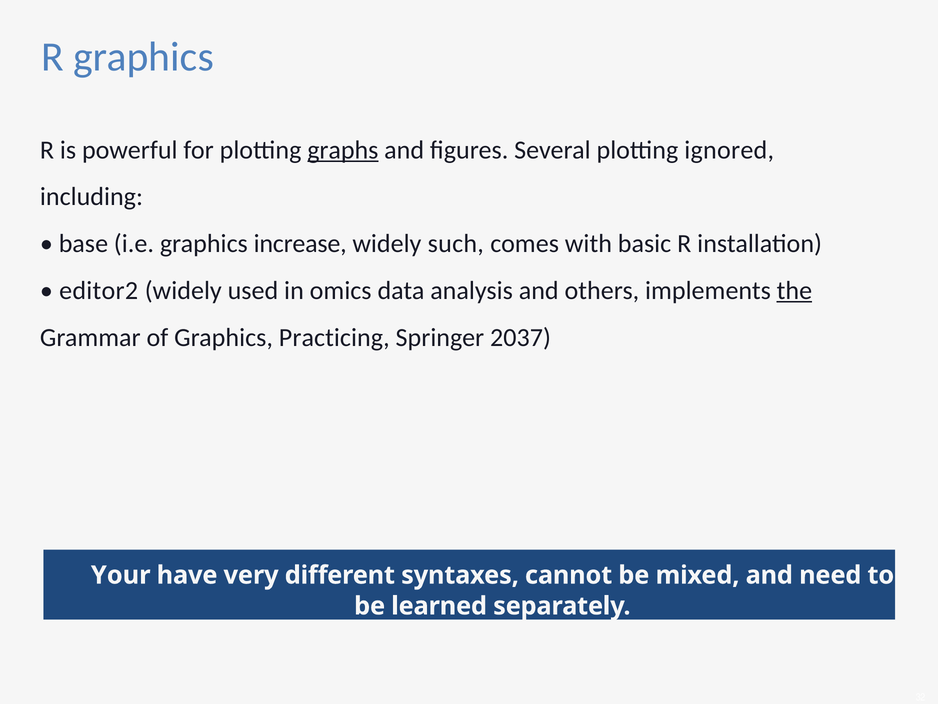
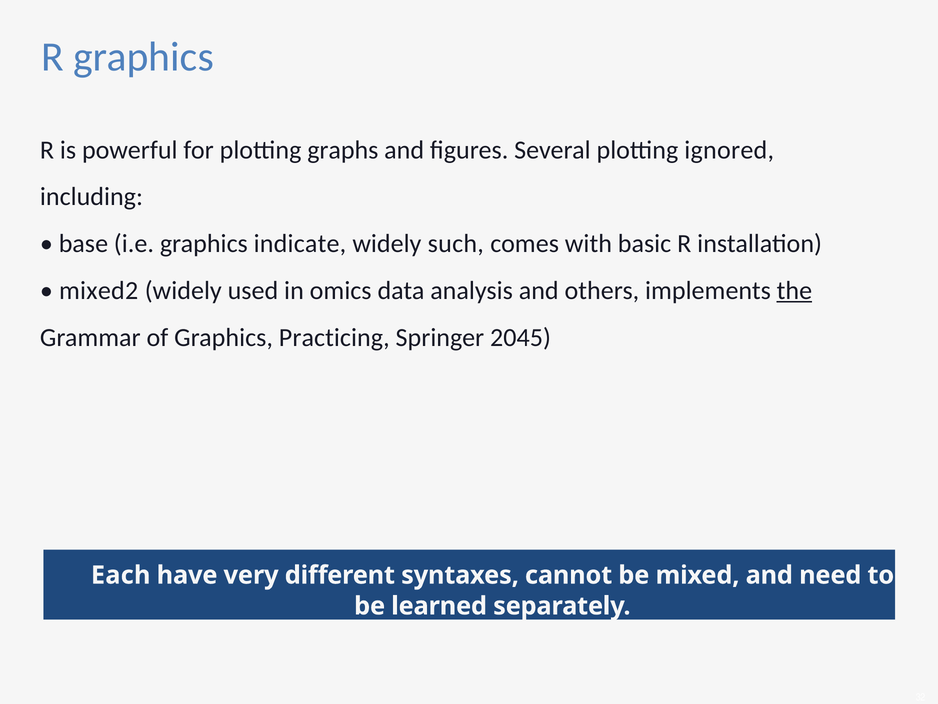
graphs underline: present -> none (343, 150)
increase: increase -> indicate (300, 244)
editor2: editor2 -> mixed2 (99, 291)
2037: 2037 -> 2045 (520, 337)
Your: Your -> Each (121, 575)
